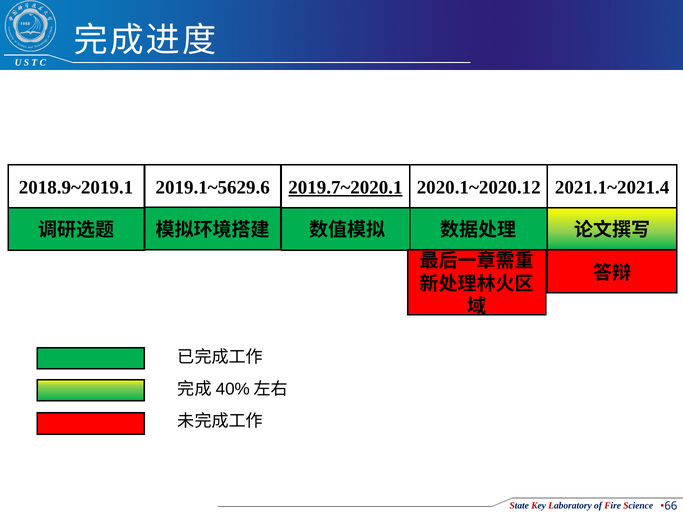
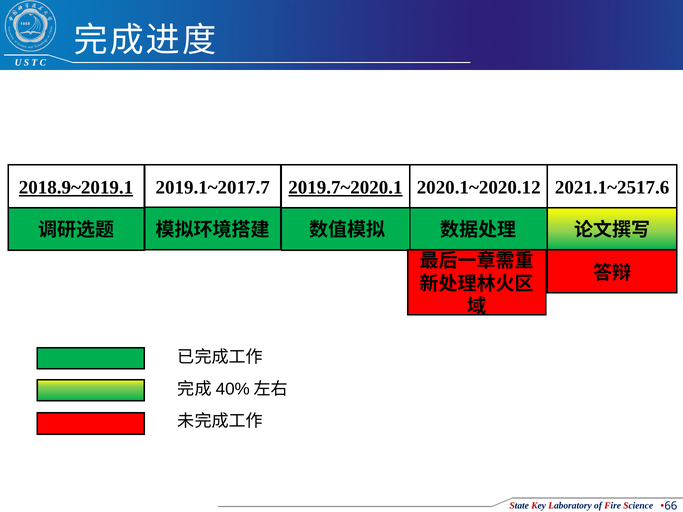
2019.1~5629.6: 2019.1~5629.6 -> 2019.1~2017.7 (213, 187)
2018.9~2019.1 underline: none -> present (76, 188)
2021.1~2021.4: 2021.1~2021.4 -> 2021.1~2517.6 (612, 188)
